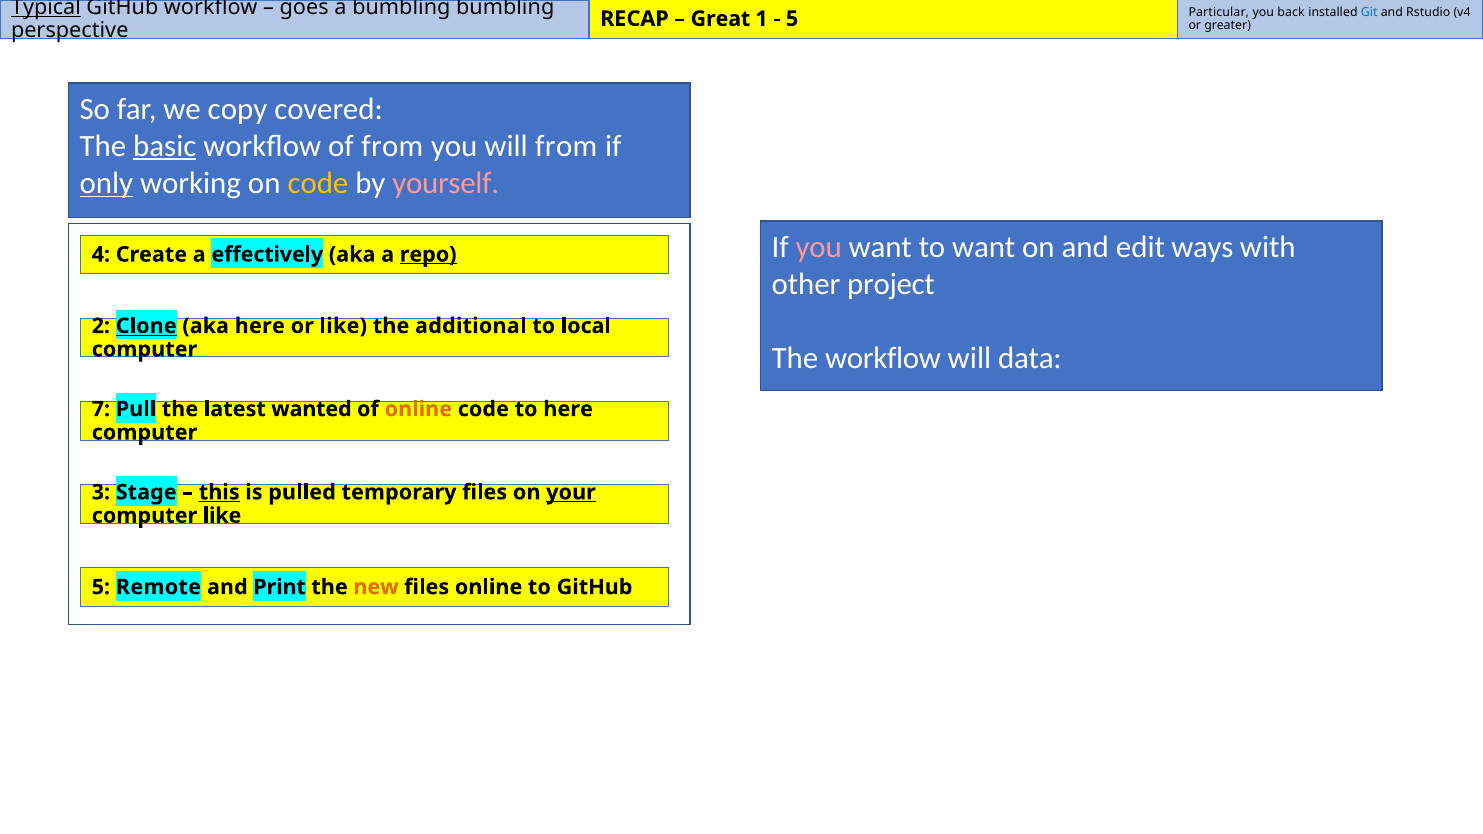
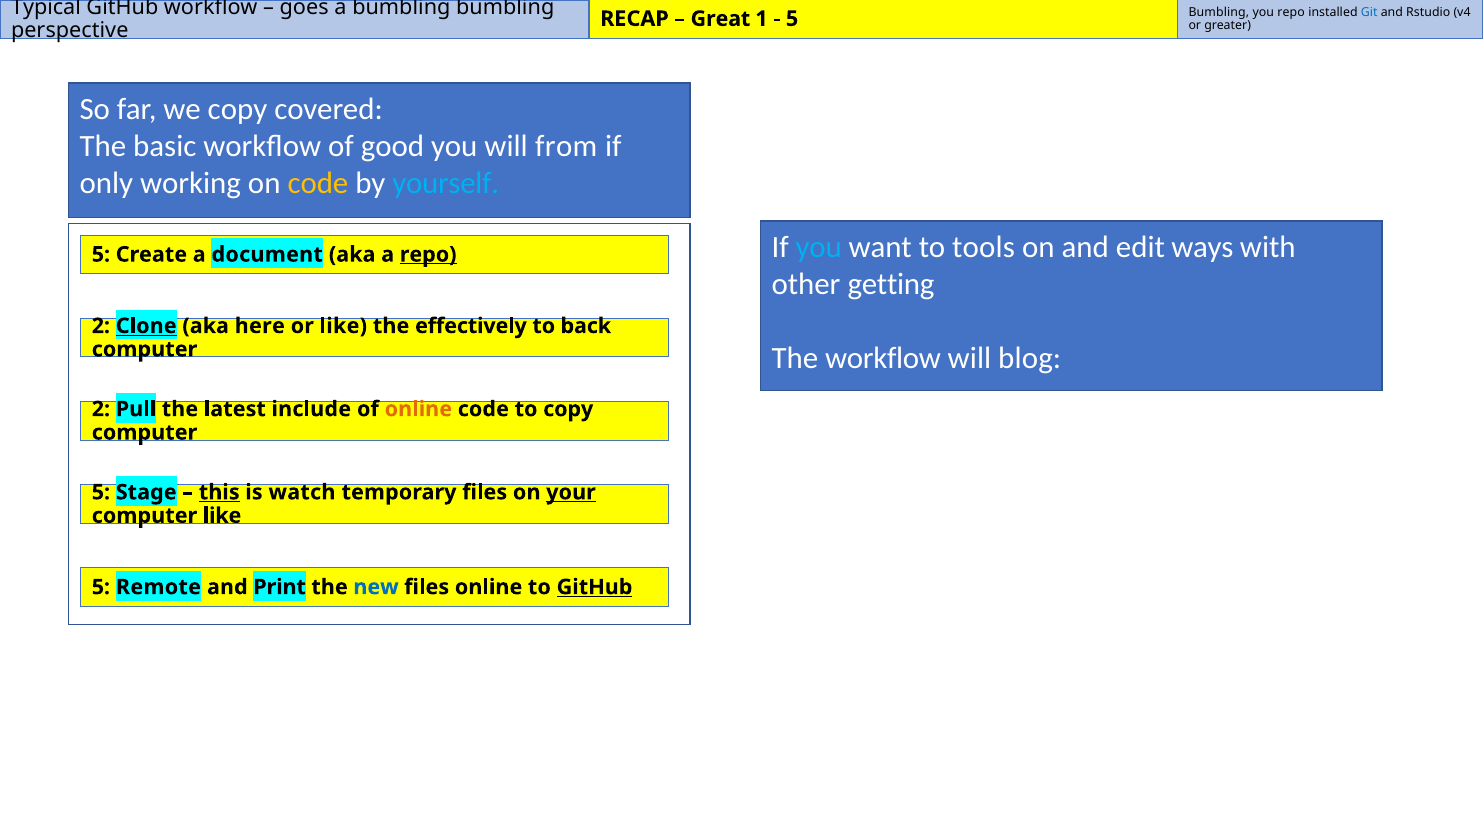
Typical underline: present -> none (46, 7)
Particular: Particular -> Bumbling (1219, 12)
you back: back -> repo (1291, 12)
basic underline: present -> none (165, 146)
of from: from -> good (393, 146)
only underline: present -> none (106, 183)
yourself colour: pink -> light blue (446, 183)
you colour: pink -> light blue (819, 247)
to want: want -> tools (984, 247)
4: 4 -> 5 (101, 255)
effectively: effectively -> document (267, 255)
project: project -> getting (891, 285)
additional: additional -> effectively (471, 326)
local: local -> back (586, 326)
data: data -> blog (1030, 359)
7: 7 -> 2 (101, 409)
wanted: wanted -> include (311, 409)
to here: here -> copy (568, 409)
3: 3 -> 5 (101, 492)
pulled: pulled -> watch (302, 492)
new colour: orange -> blue (376, 587)
GitHub underline: none -> present (595, 587)
